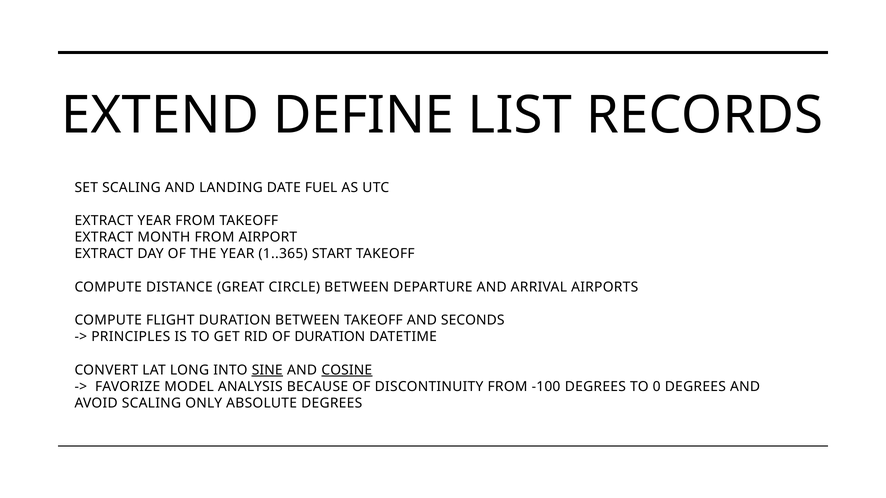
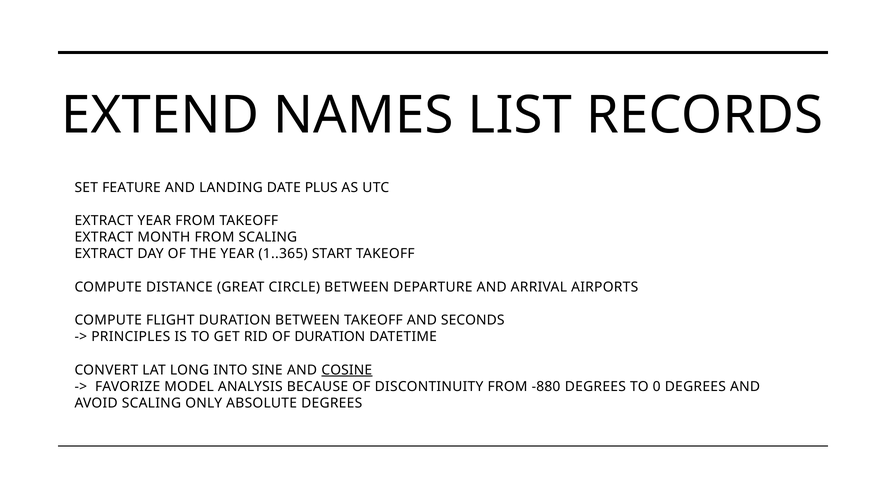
DEFINE: DEFINE -> NAMES (363, 115)
SET SCALING: SCALING -> FEATURE (131, 188)
FUEL: FUEL -> PLUS (321, 188)
FROM AIRPORT: AIRPORT -> SCALING (268, 237)
SINE underline: present -> none (267, 370)
-100: -100 -> -880 (546, 387)
